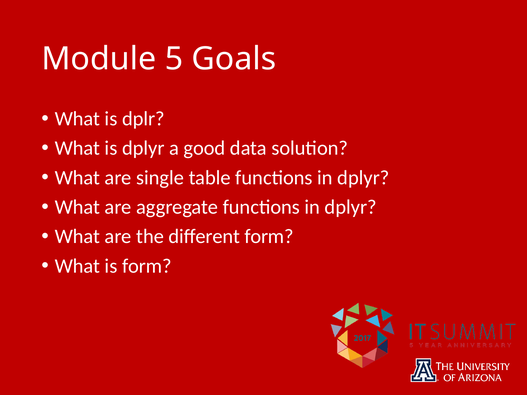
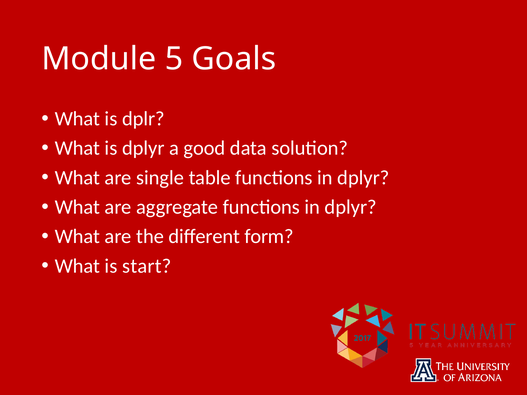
is form: form -> start (147, 266)
